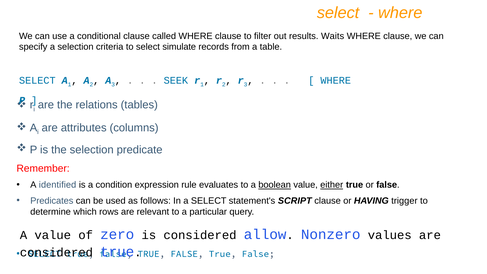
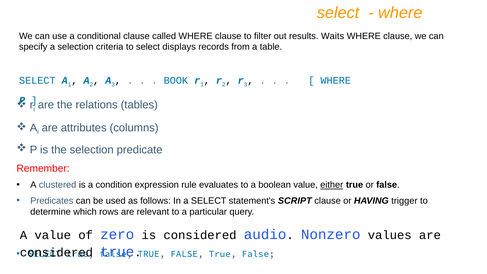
simulate: simulate -> displays (179, 47)
SEEK: SEEK -> BOOK (176, 80)
identified: identified -> clustered (58, 185)
boolean underline: present -> none (275, 185)
allow: allow -> audio (265, 235)
